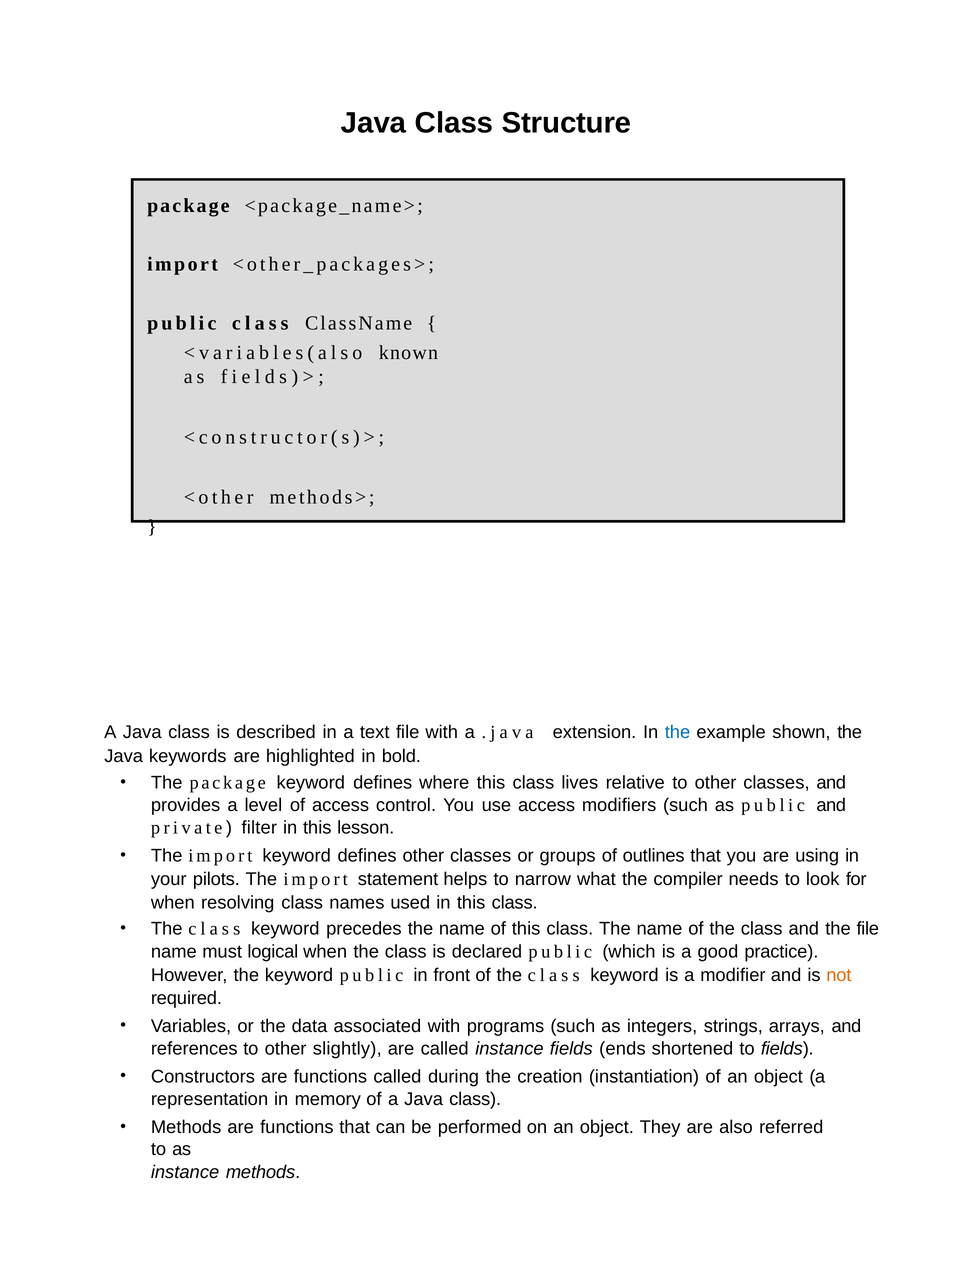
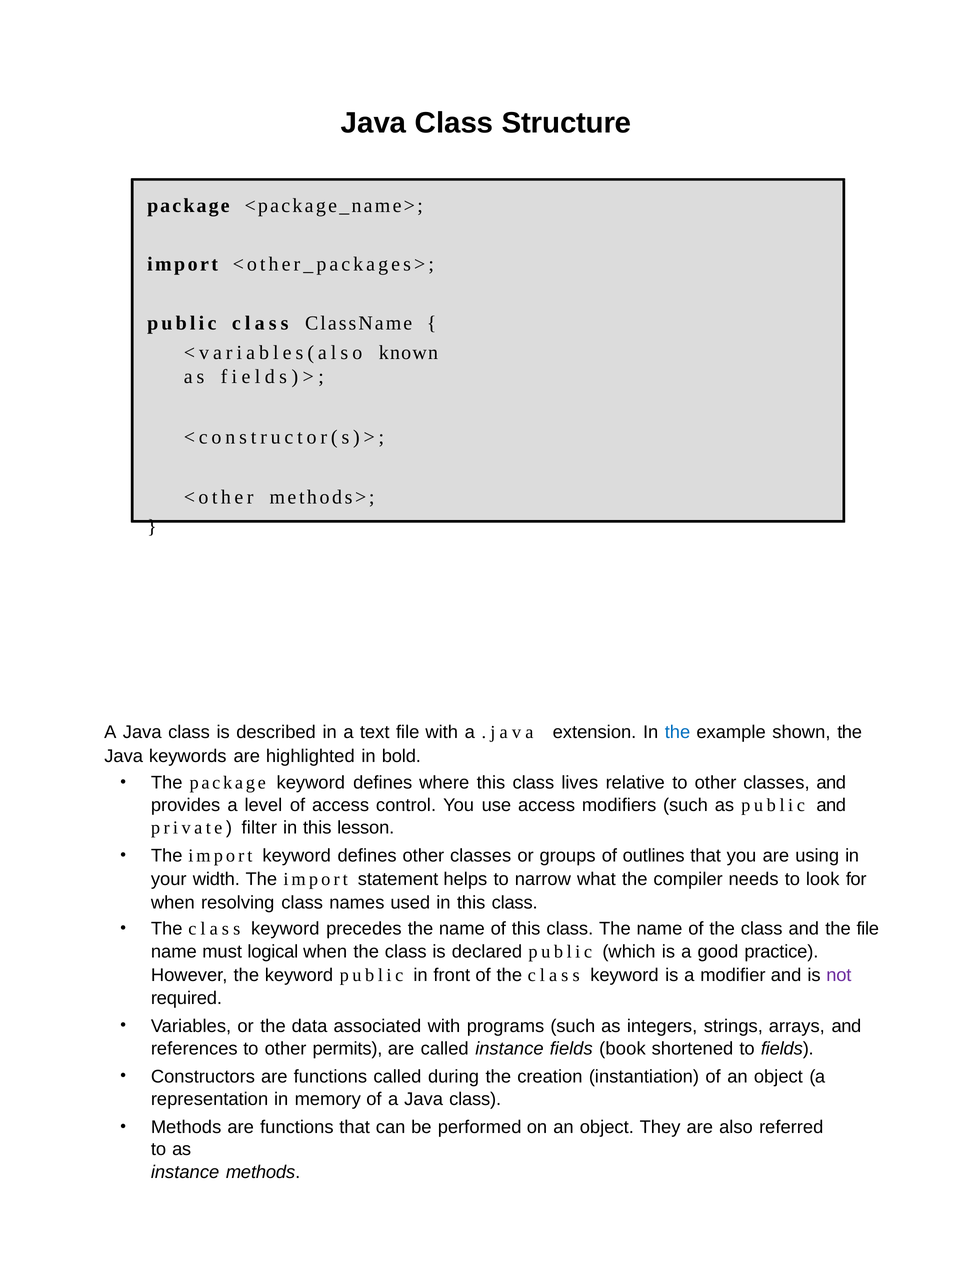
pilots: pilots -> width (216, 879)
not colour: orange -> purple (839, 975)
slightly: slightly -> permits (347, 1049)
ends: ends -> book (622, 1049)
